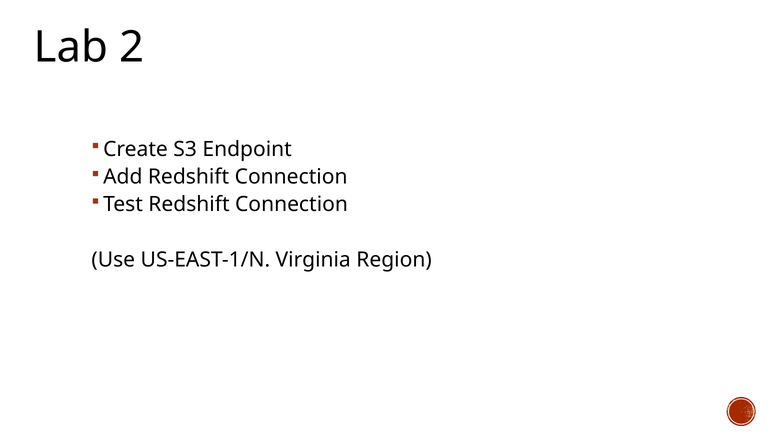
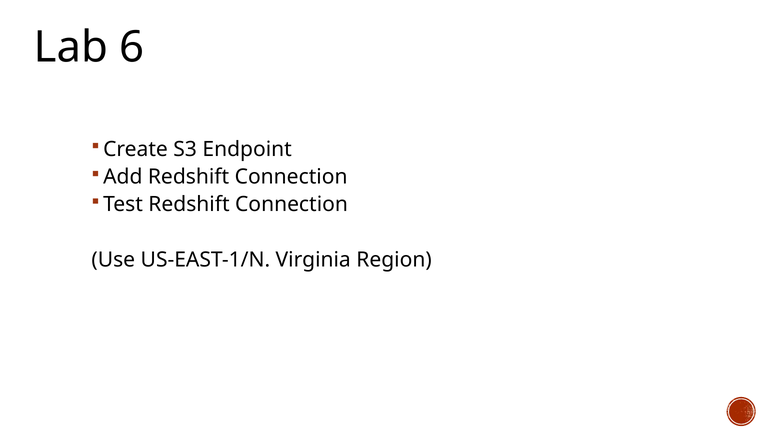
2: 2 -> 6 (132, 47)
